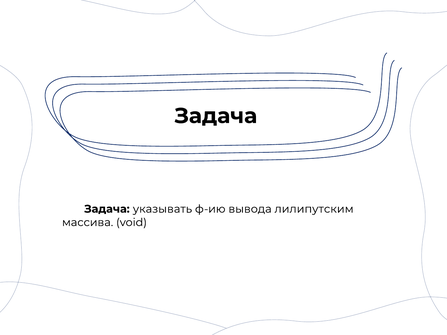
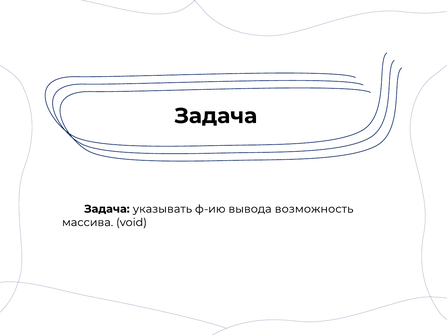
лилипутским: лилипутским -> возможность (314, 209)
